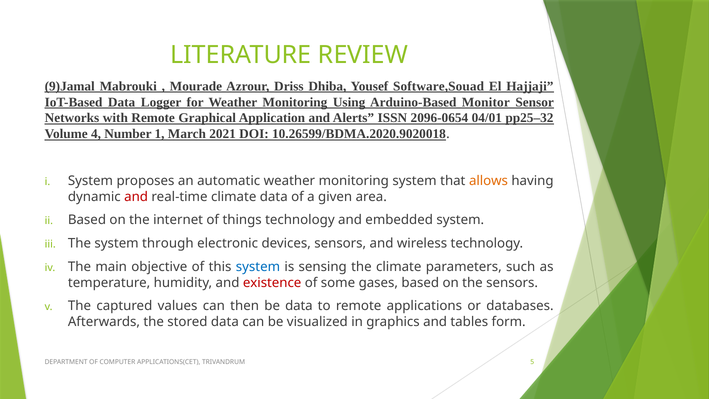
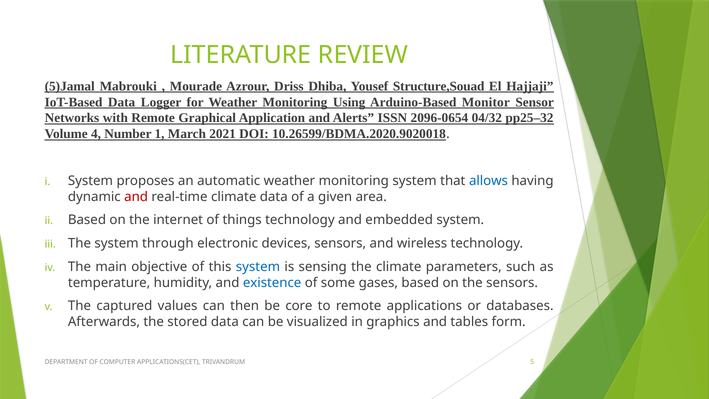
9)Jamal: 9)Jamal -> 5)Jamal (70, 86)
Software,Souad: Software,Souad -> Structure,Souad (439, 86)
04/01: 04/01 -> 04/32 (487, 118)
allows colour: orange -> blue (488, 181)
existence colour: red -> blue (272, 283)
be data: data -> core (299, 306)
